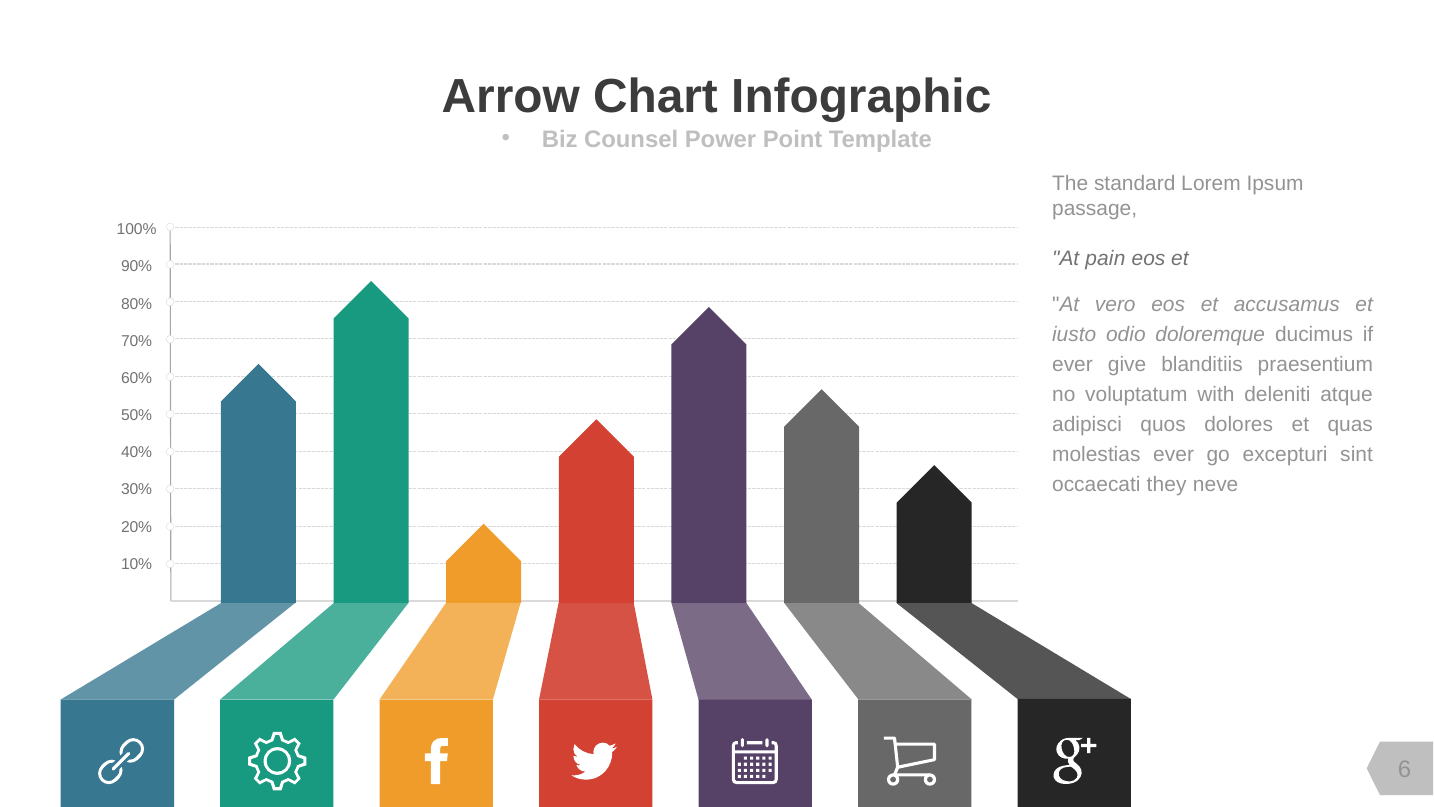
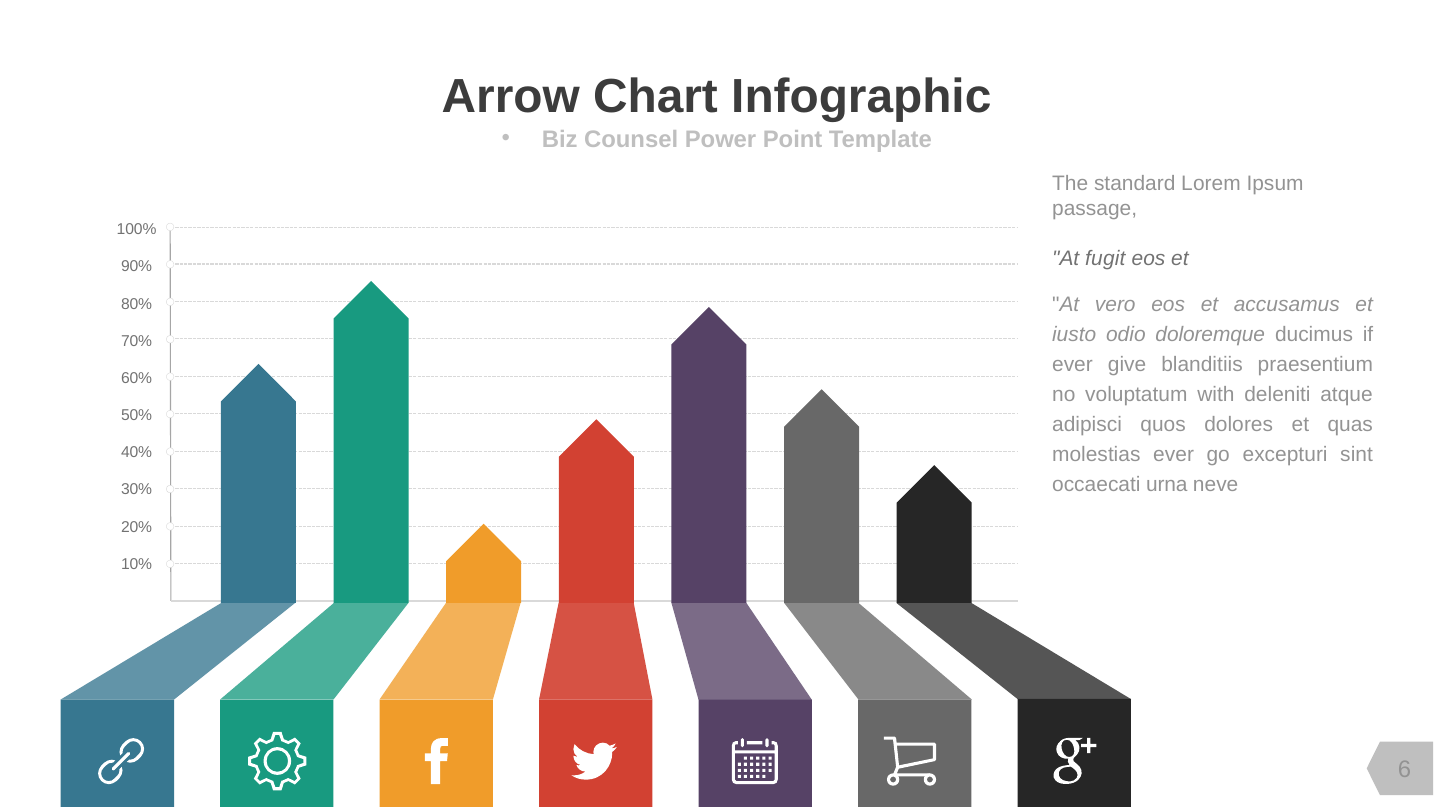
pain: pain -> fugit (1105, 258)
they: they -> urna (1167, 485)
